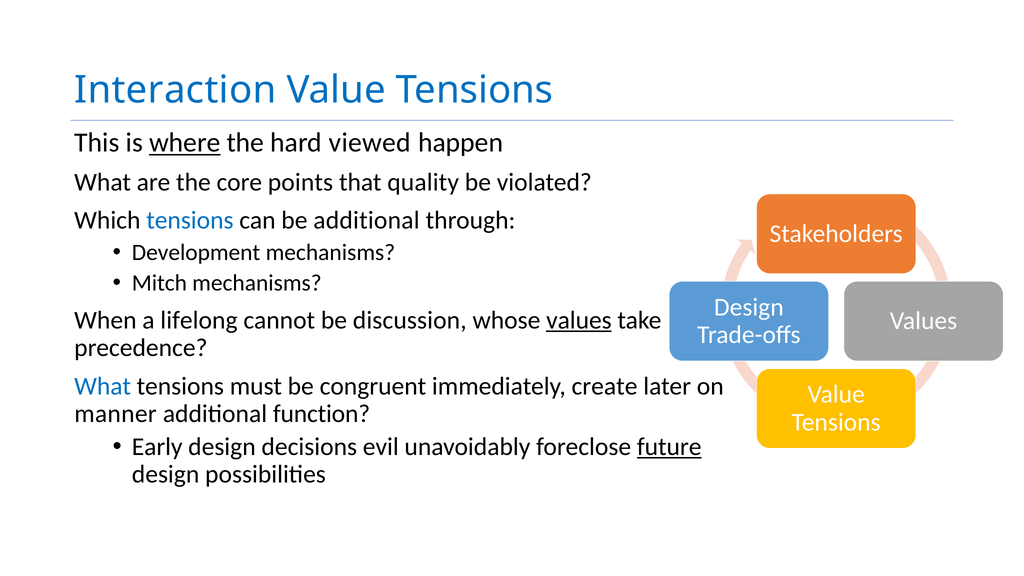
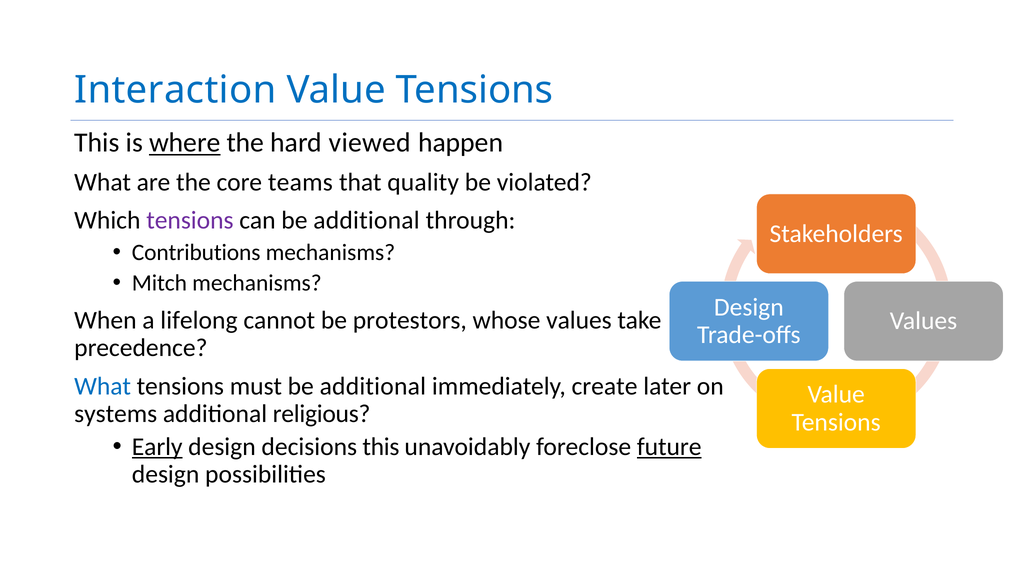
points: points -> teams (300, 182)
tensions colour: blue -> purple (190, 221)
Development: Development -> Contributions (196, 252)
discussion: discussion -> protestors (410, 320)
values underline: present -> none (579, 320)
must be congruent: congruent -> additional (373, 386)
manner: manner -> systems (116, 414)
function: function -> religious (322, 414)
Early underline: none -> present (157, 447)
decisions evil: evil -> this (381, 447)
